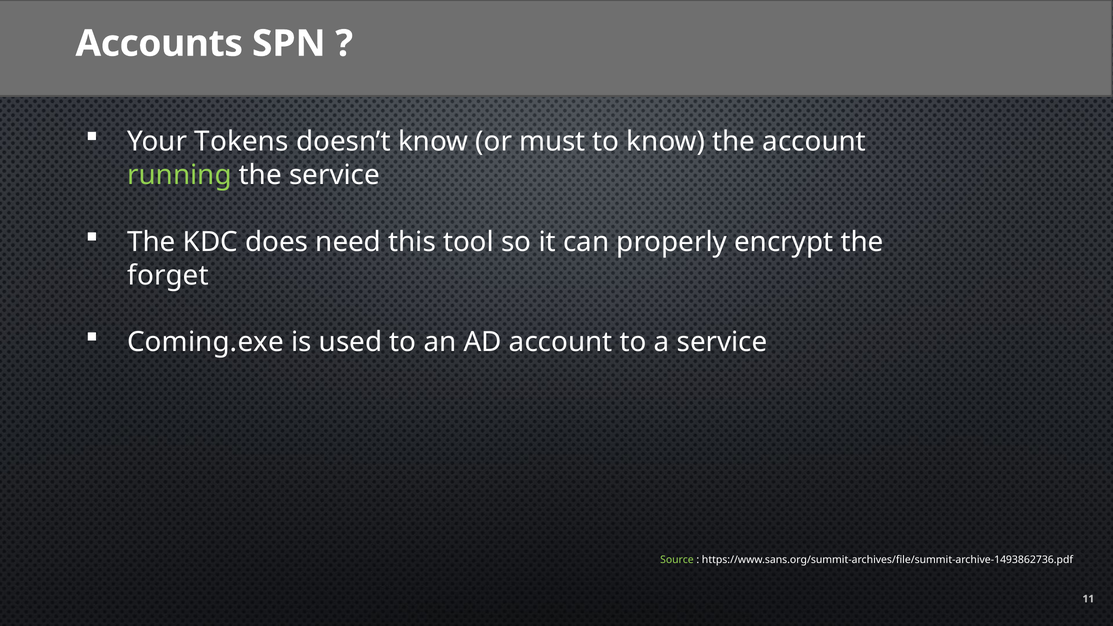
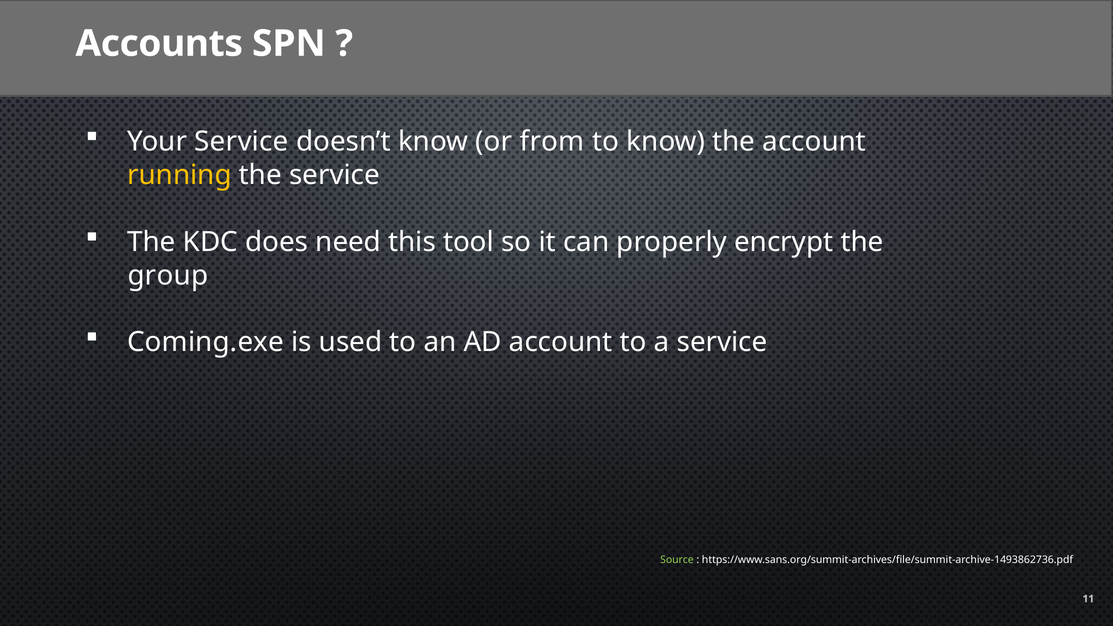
Your Tokens: Tokens -> Service (242, 142)
must: must -> from (552, 142)
running colour: light green -> yellow (180, 175)
forget: forget -> group (168, 275)
